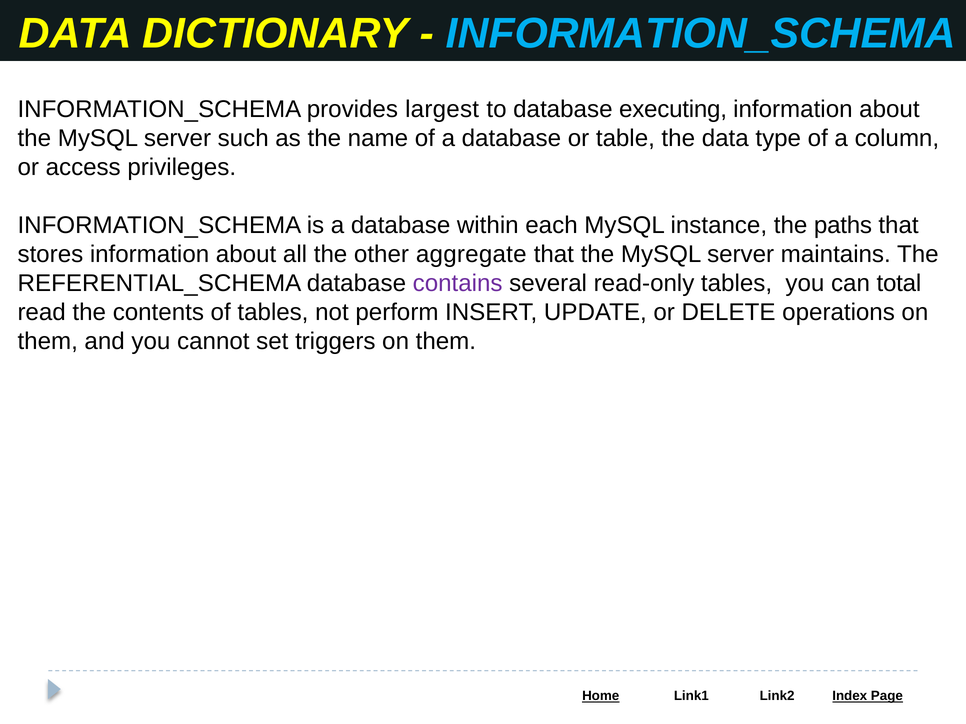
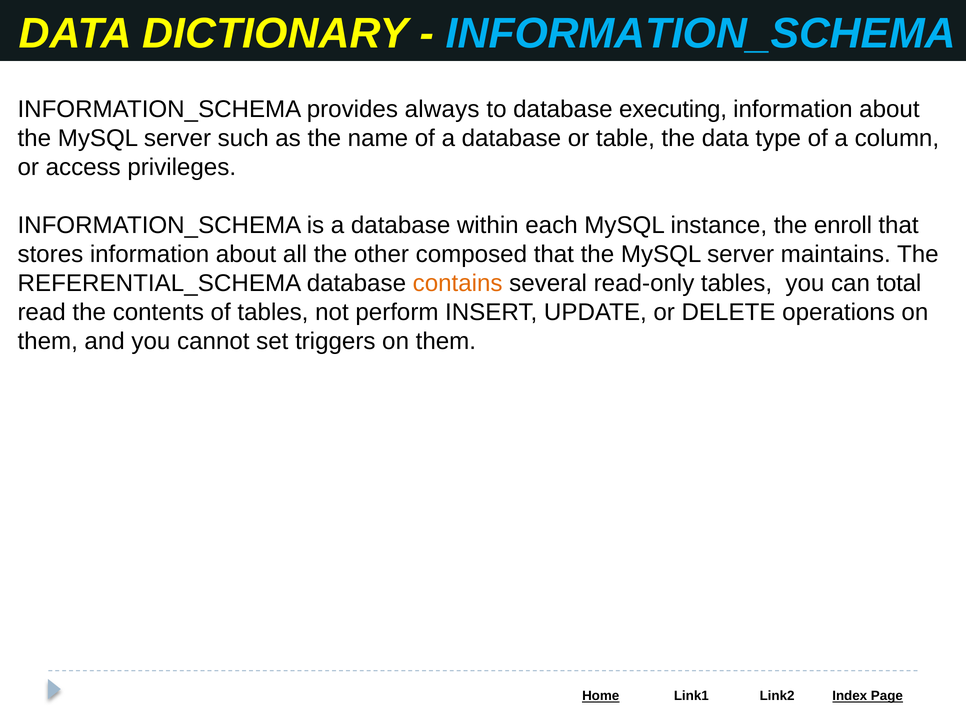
largest: largest -> always (442, 109)
paths: paths -> enroll (843, 225)
aggregate: aggregate -> composed (471, 254)
contains colour: purple -> orange (458, 283)
